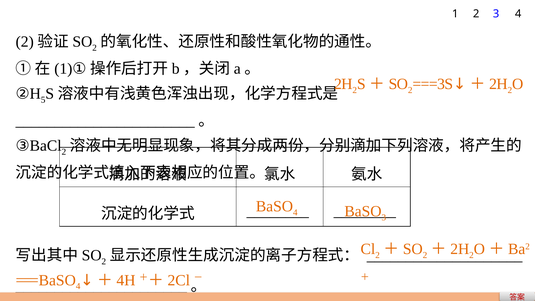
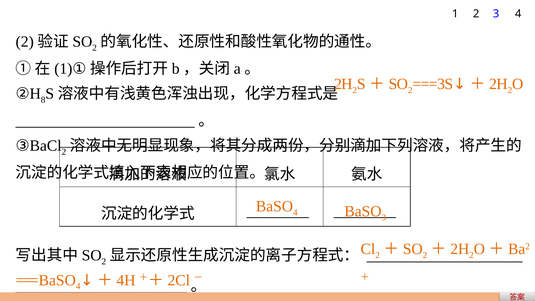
5: 5 -> 8 (43, 100)
